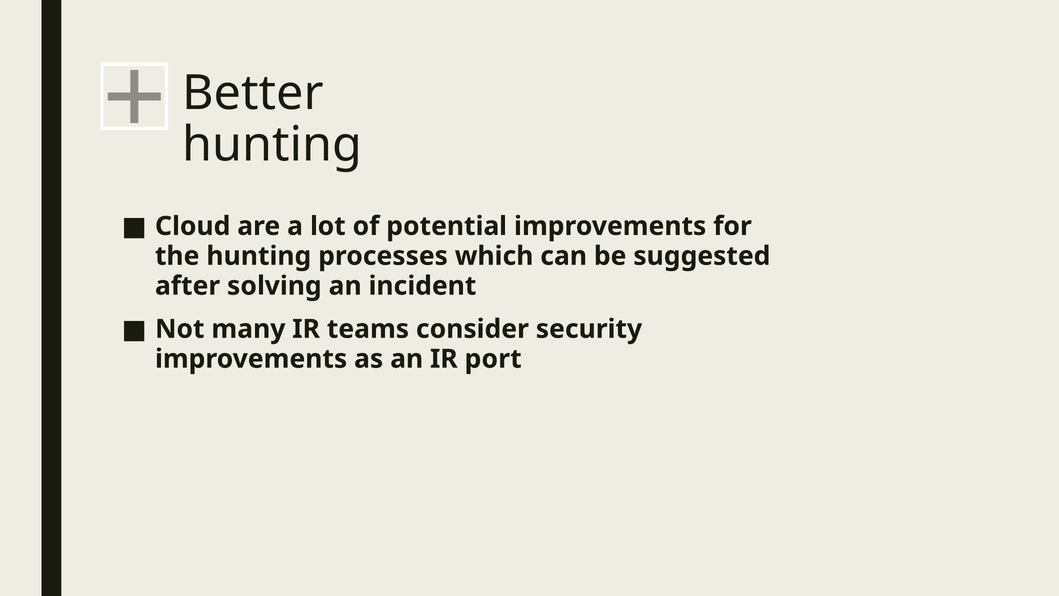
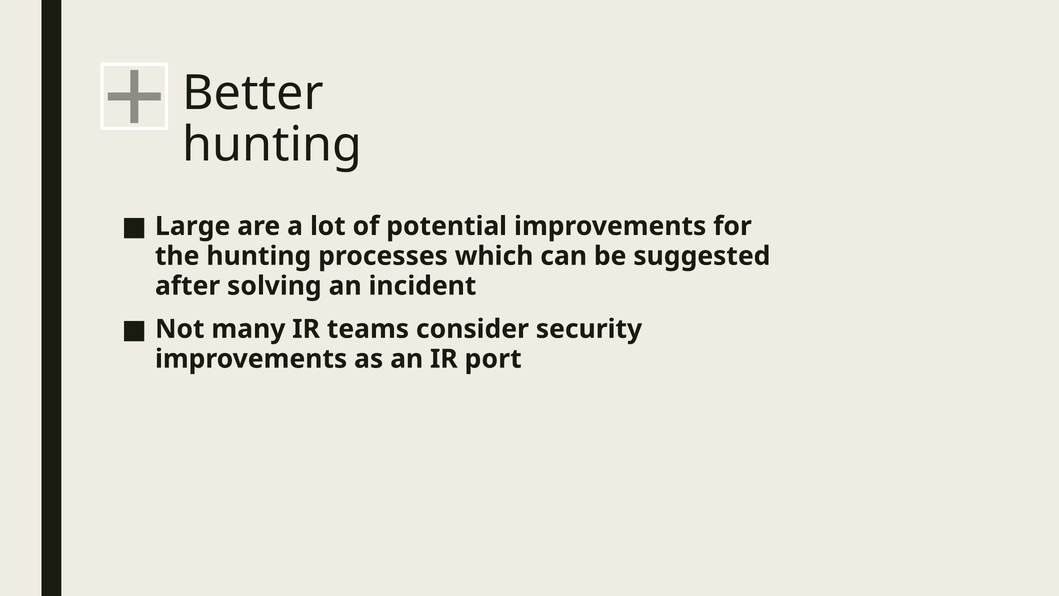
Cloud: Cloud -> Large (193, 226)
